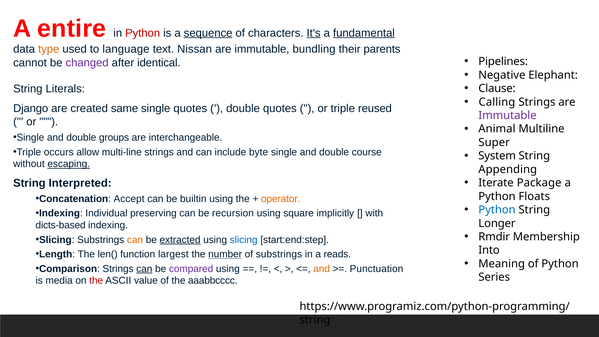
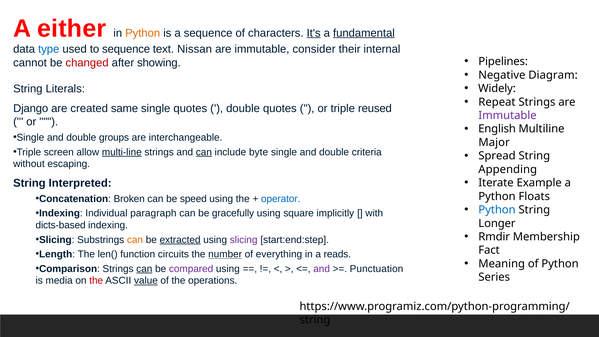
entire: entire -> either (72, 28)
Python colour: red -> orange (143, 33)
sequence underline: present -> none (208, 33)
type colour: orange -> blue (49, 49)
to language: language -> sequence (126, 49)
bundling: bundling -> consider (314, 49)
parents: parents -> internal (382, 49)
changed colour: purple -> red (87, 63)
identical: identical -> showing (159, 63)
Elephant: Elephant -> Diagram (553, 75)
Clause: Clause -> Widely (497, 88)
Calling: Calling -> Repeat (497, 102)
Animal: Animal -> English (497, 129)
Super: Super -> Major (494, 142)
occurs: occurs -> screen (59, 152)
multi-line underline: none -> present (122, 152)
can underline: none -> present (204, 152)
course: course -> criteria (367, 152)
System: System -> Spread (497, 156)
escaping underline: present -> none (69, 164)
Package: Package -> Example (539, 183)
Accept: Accept -> Broken (129, 199)
builtin: builtin -> speed (193, 199)
operator colour: orange -> blue (281, 199)
preserving: preserving -> paragraph (153, 213)
recursion: recursion -> gracefully (233, 213)
slicing colour: blue -> purple (244, 240)
Into: Into -> Fact (489, 250)
largest: largest -> circuits (173, 254)
of substrings: substrings -> everything (279, 254)
and colour: orange -> purple (322, 269)
value underline: none -> present (146, 281)
aaabbcccc: aaabbcccc -> operations (213, 281)
